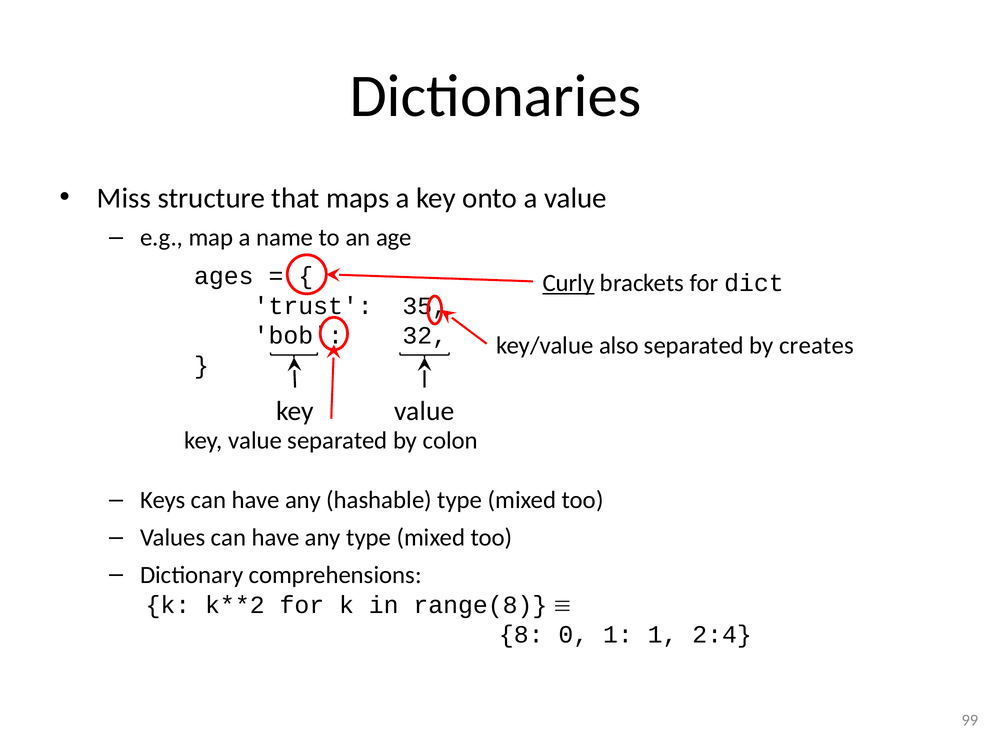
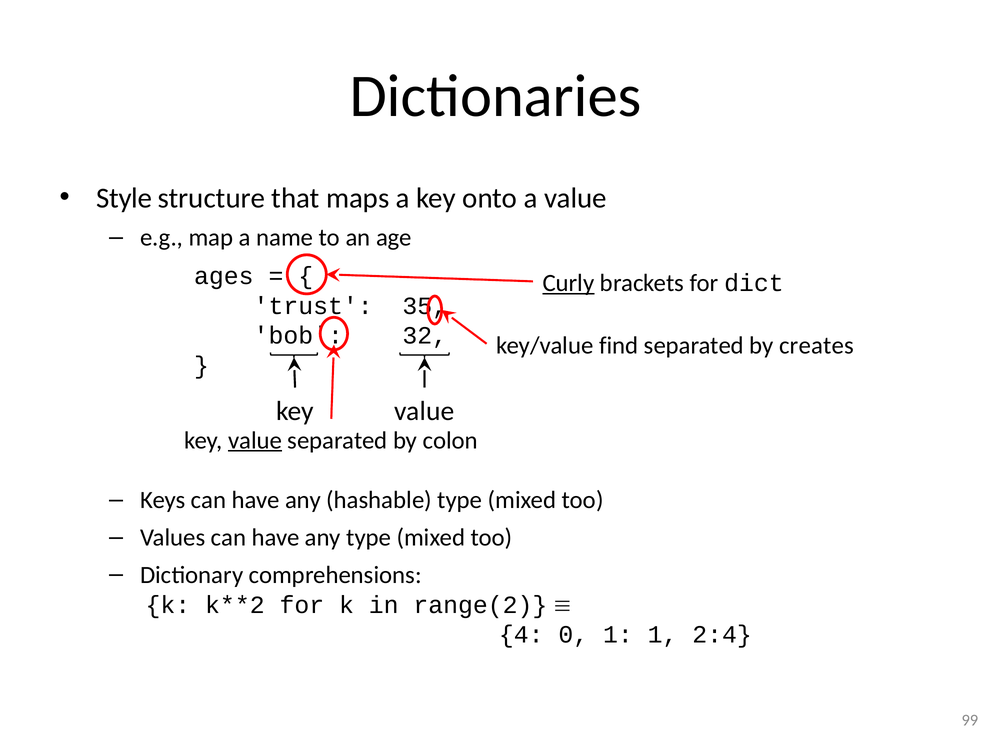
Miss: Miss -> Style (124, 198)
also: also -> find (619, 345)
value underline: none -> present (255, 440)
range(8: range(8 -> range(2 (480, 605)
8: 8 -> 4 (521, 635)
